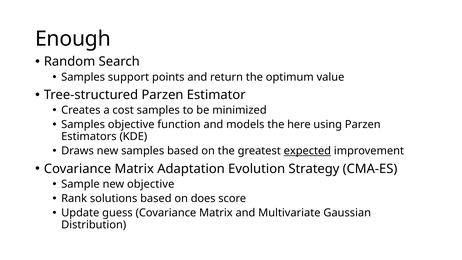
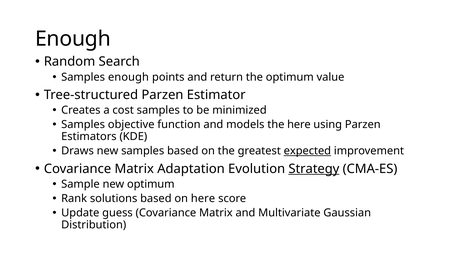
Samples support: support -> enough (128, 77)
Strategy underline: none -> present (314, 169)
new objective: objective -> optimum (151, 184)
on does: does -> here (203, 198)
